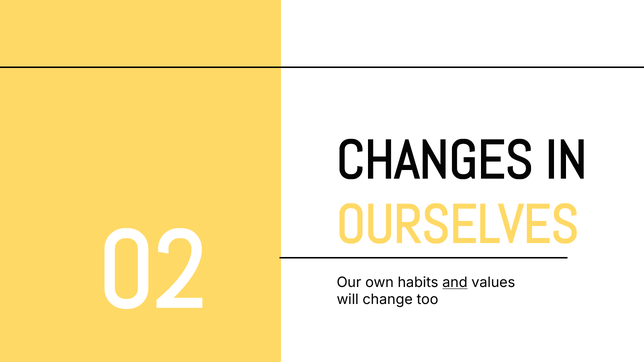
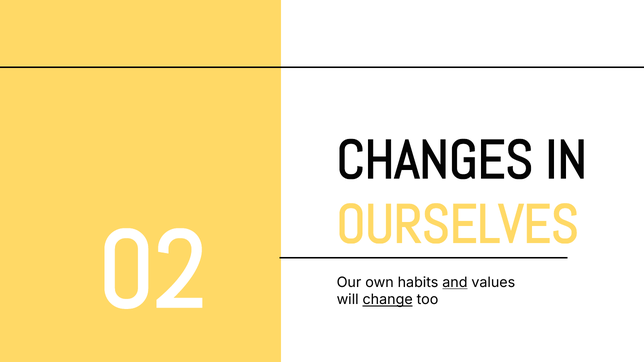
change underline: none -> present (388, 300)
